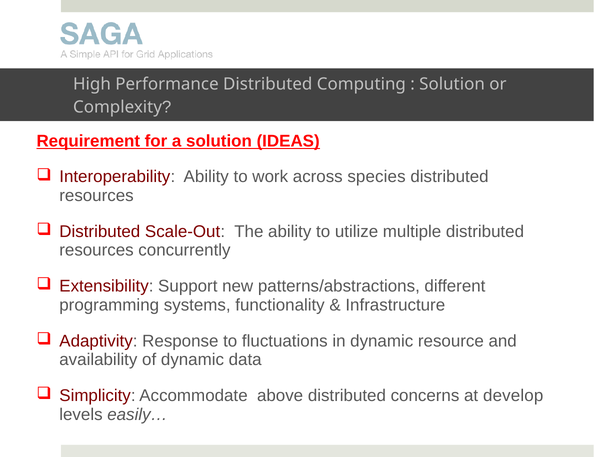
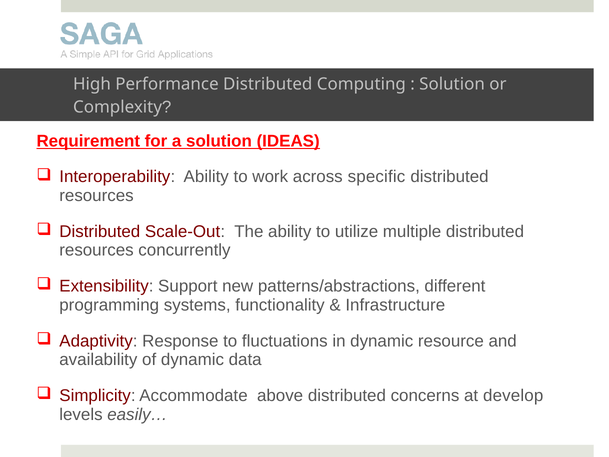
species: species -> specific (376, 177)
